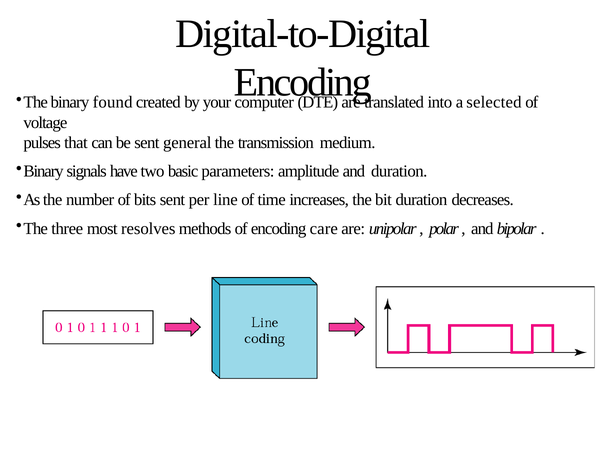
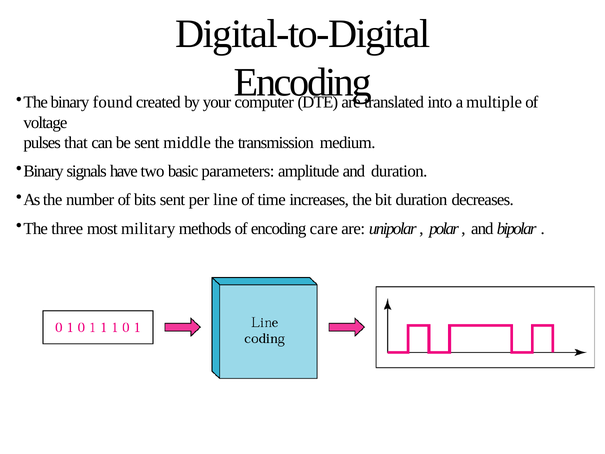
selected: selected -> multiple (494, 102)
general: general -> middle (187, 143)
resolves: resolves -> military (148, 228)
